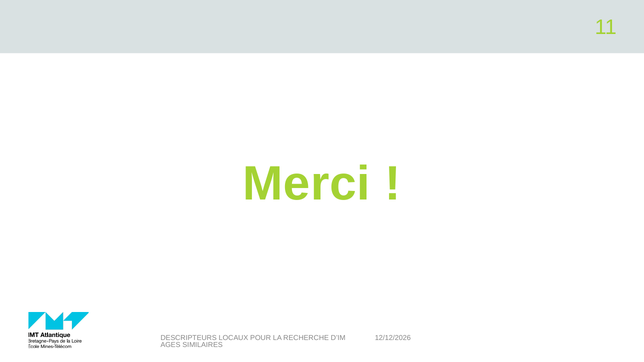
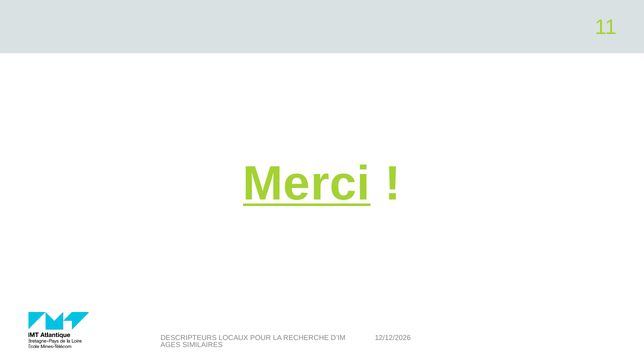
Merci underline: none -> present (306, 184)
